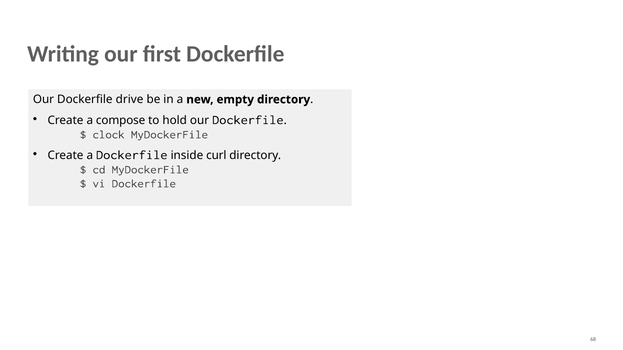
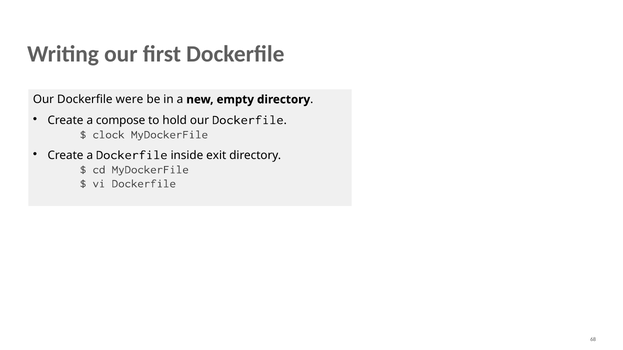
drive: drive -> were (130, 100)
curl: curl -> exit (216, 155)
